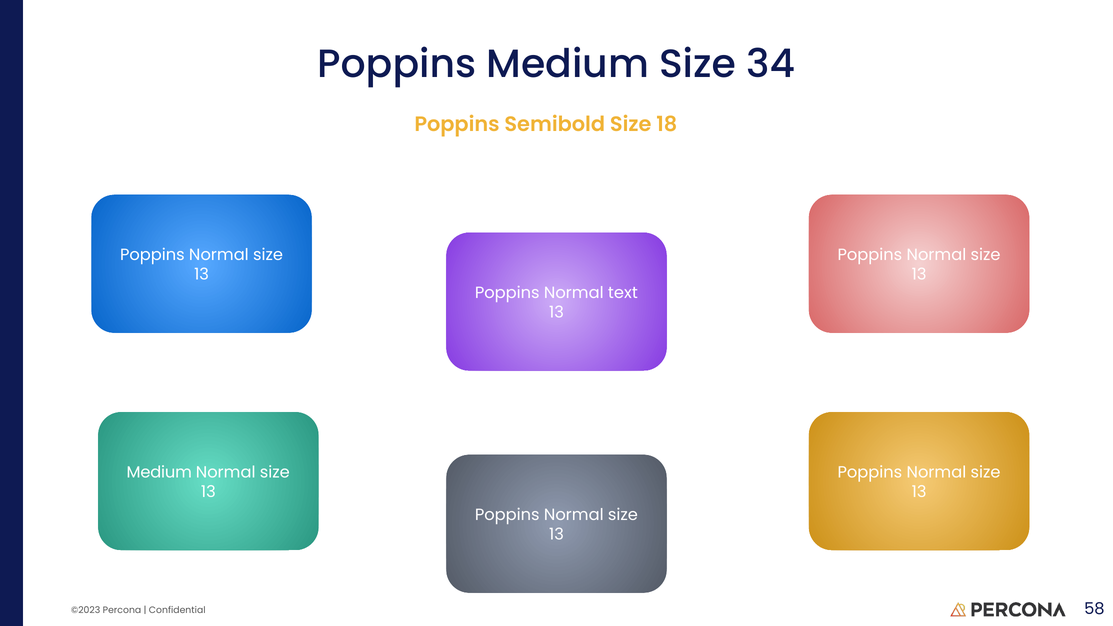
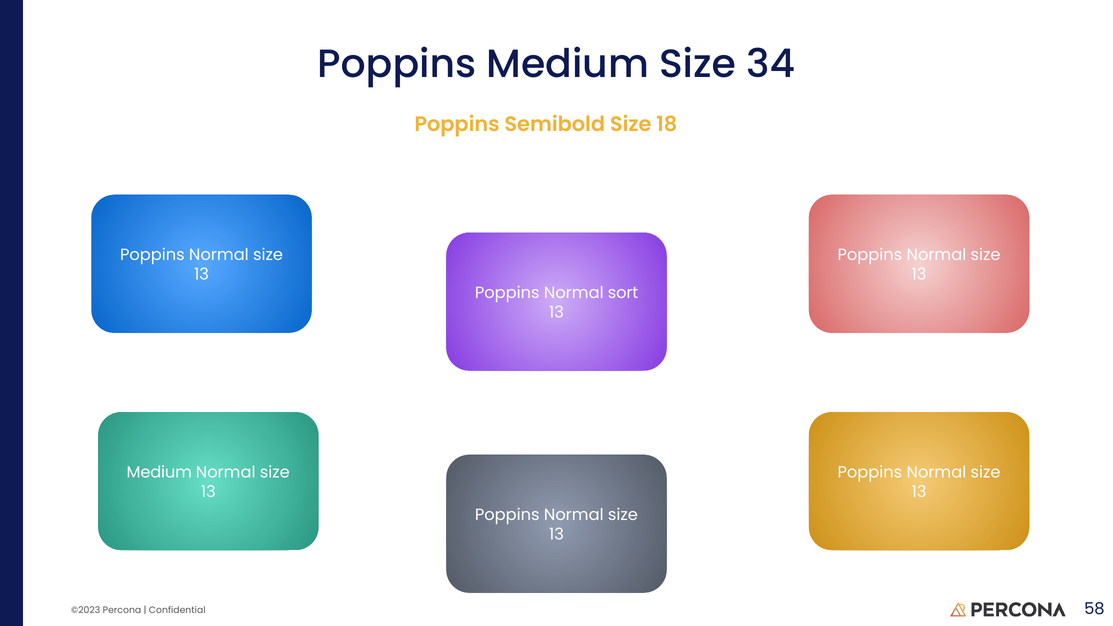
text: text -> sort (623, 293)
